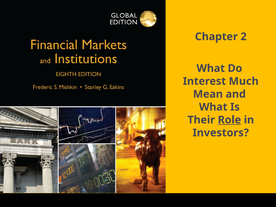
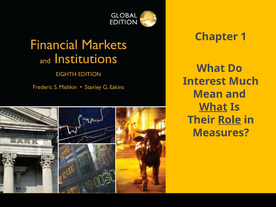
2: 2 -> 1 (244, 37)
What underline: none -> present (213, 107)
Investors: Investors -> Measures (221, 133)
